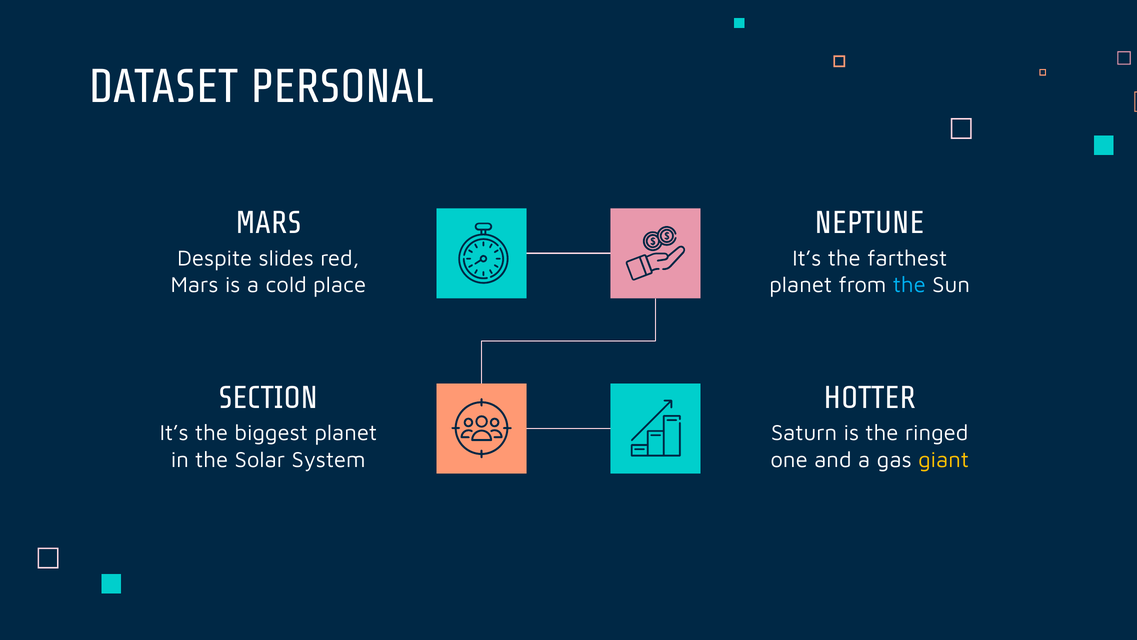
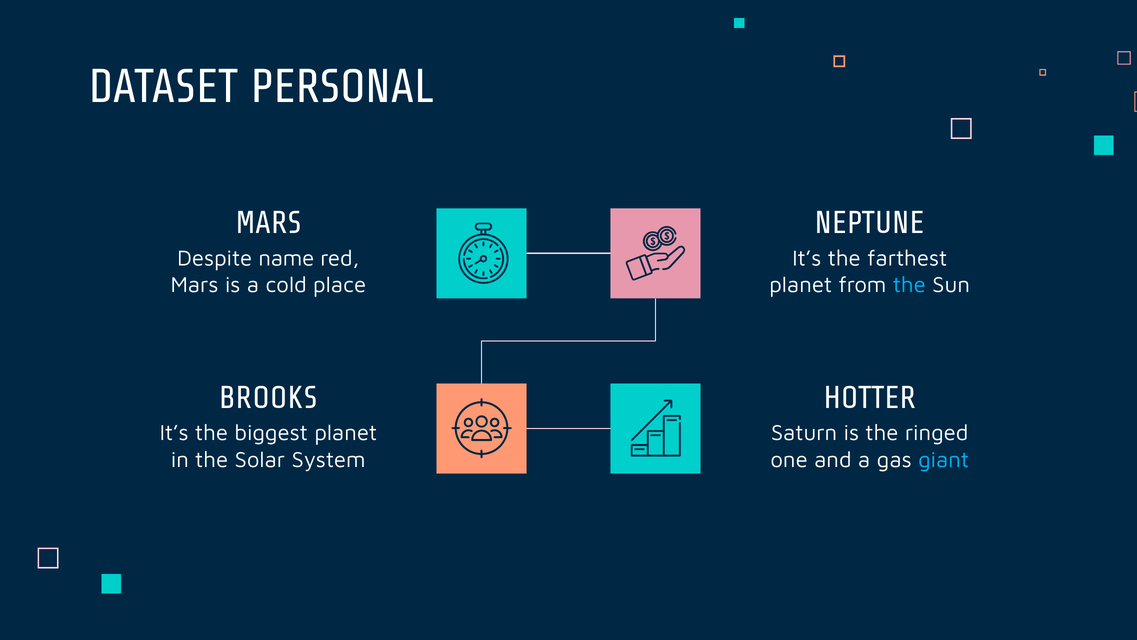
slides: slides -> name (286, 258)
SECTION: SECTION -> BROOKS (268, 398)
giant colour: yellow -> light blue (944, 459)
